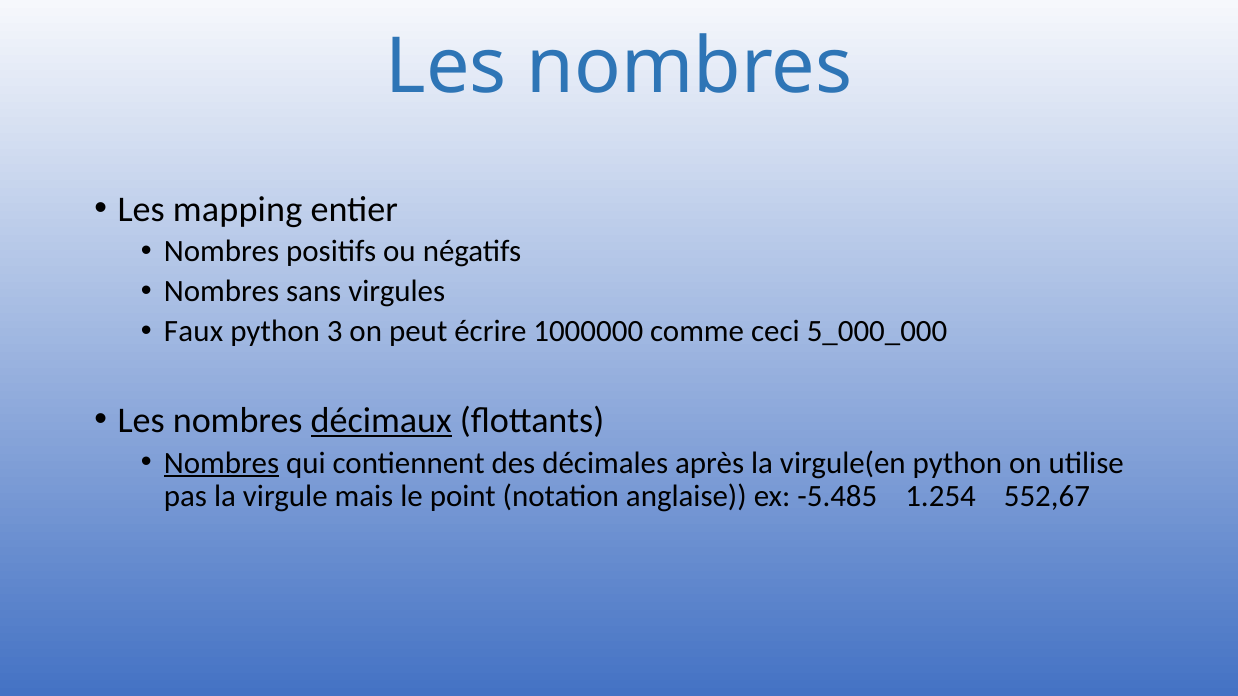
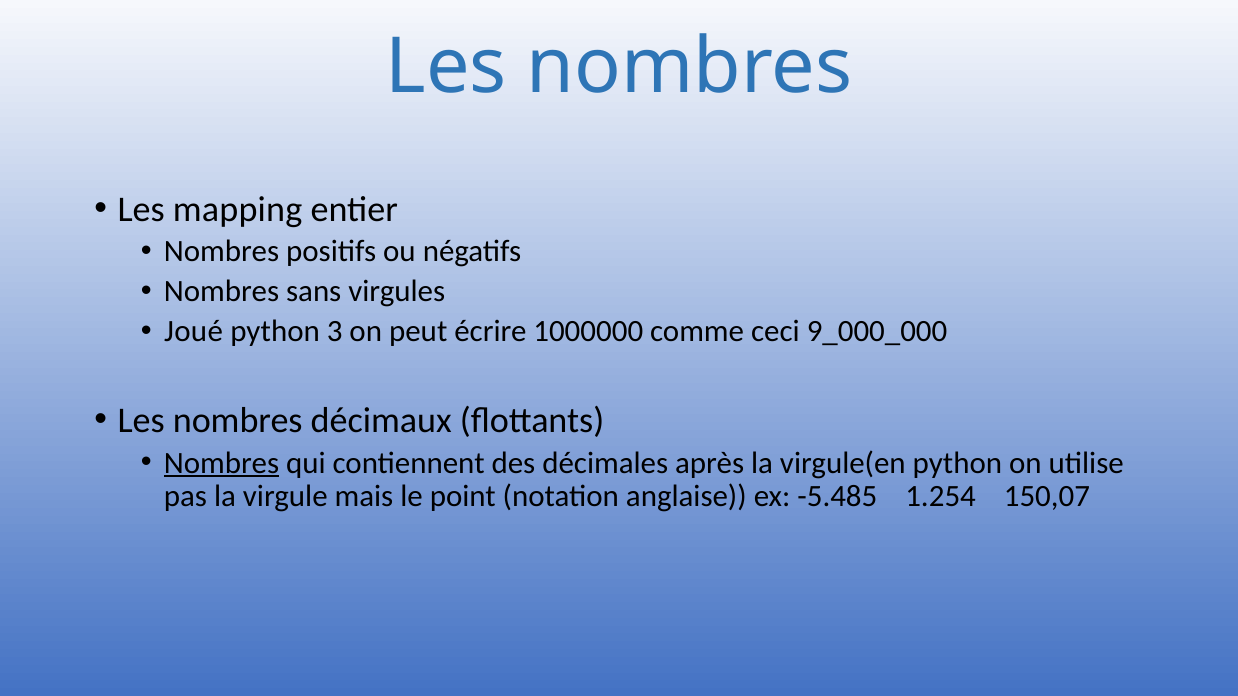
Faux: Faux -> Joué (194, 332)
5_000_000: 5_000_000 -> 9_000_000 (877, 332)
décimaux underline: present -> none (381, 420)
552,67: 552,67 -> 150,07 (1047, 497)
